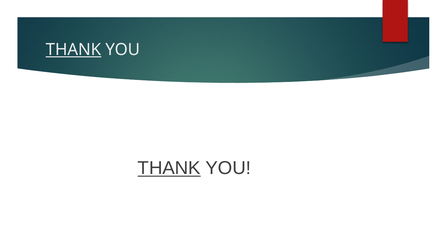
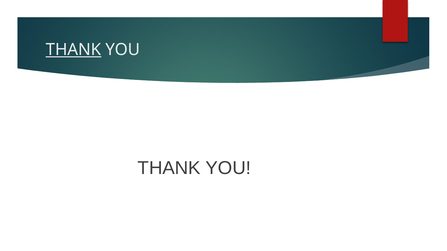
THANK underline: present -> none (169, 168)
